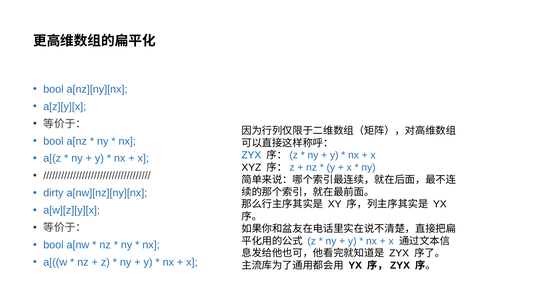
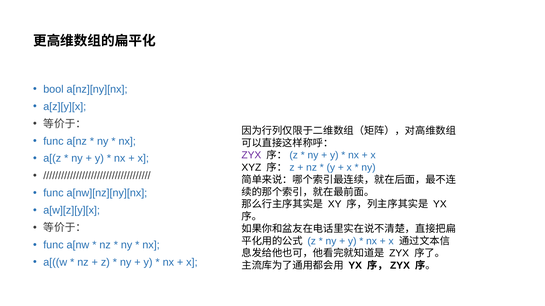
bool: bool -> func (53, 141)
ZYX colour: blue -> purple (251, 156)
dirty: dirty -> func (53, 193)
bool: bool -> func (53, 245)
